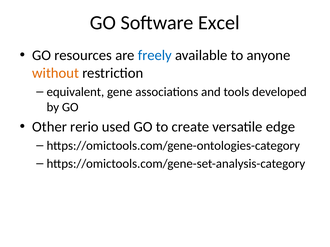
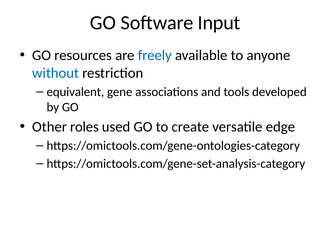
Excel: Excel -> Input (219, 23)
without colour: orange -> blue (56, 73)
rerio: rerio -> roles (84, 127)
